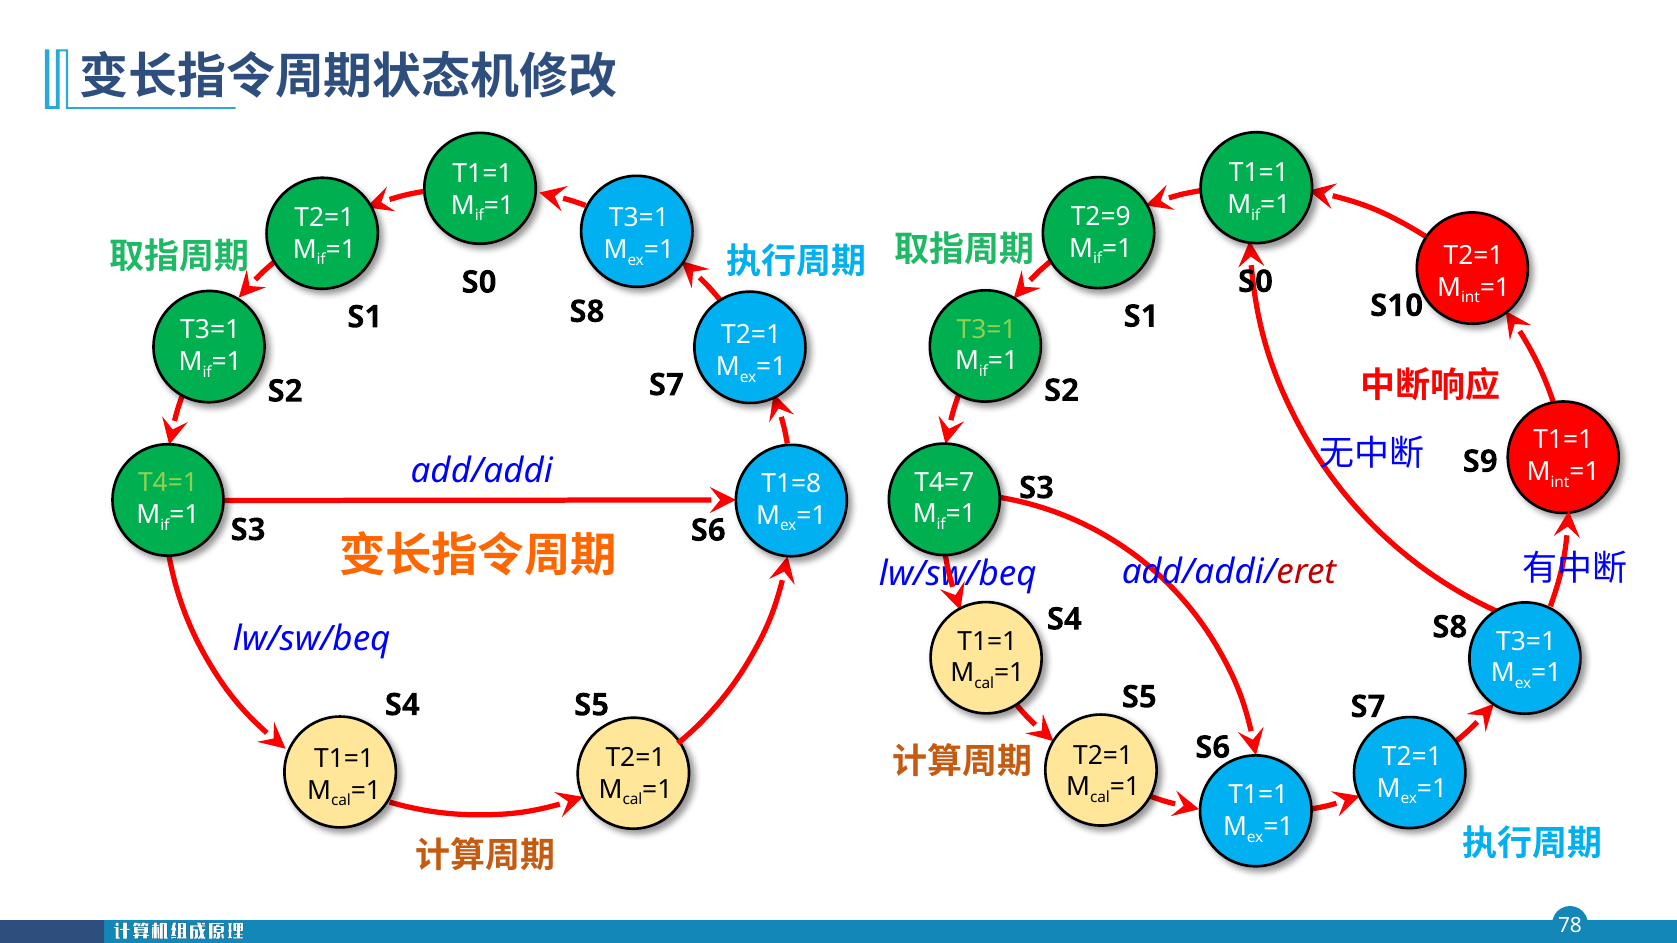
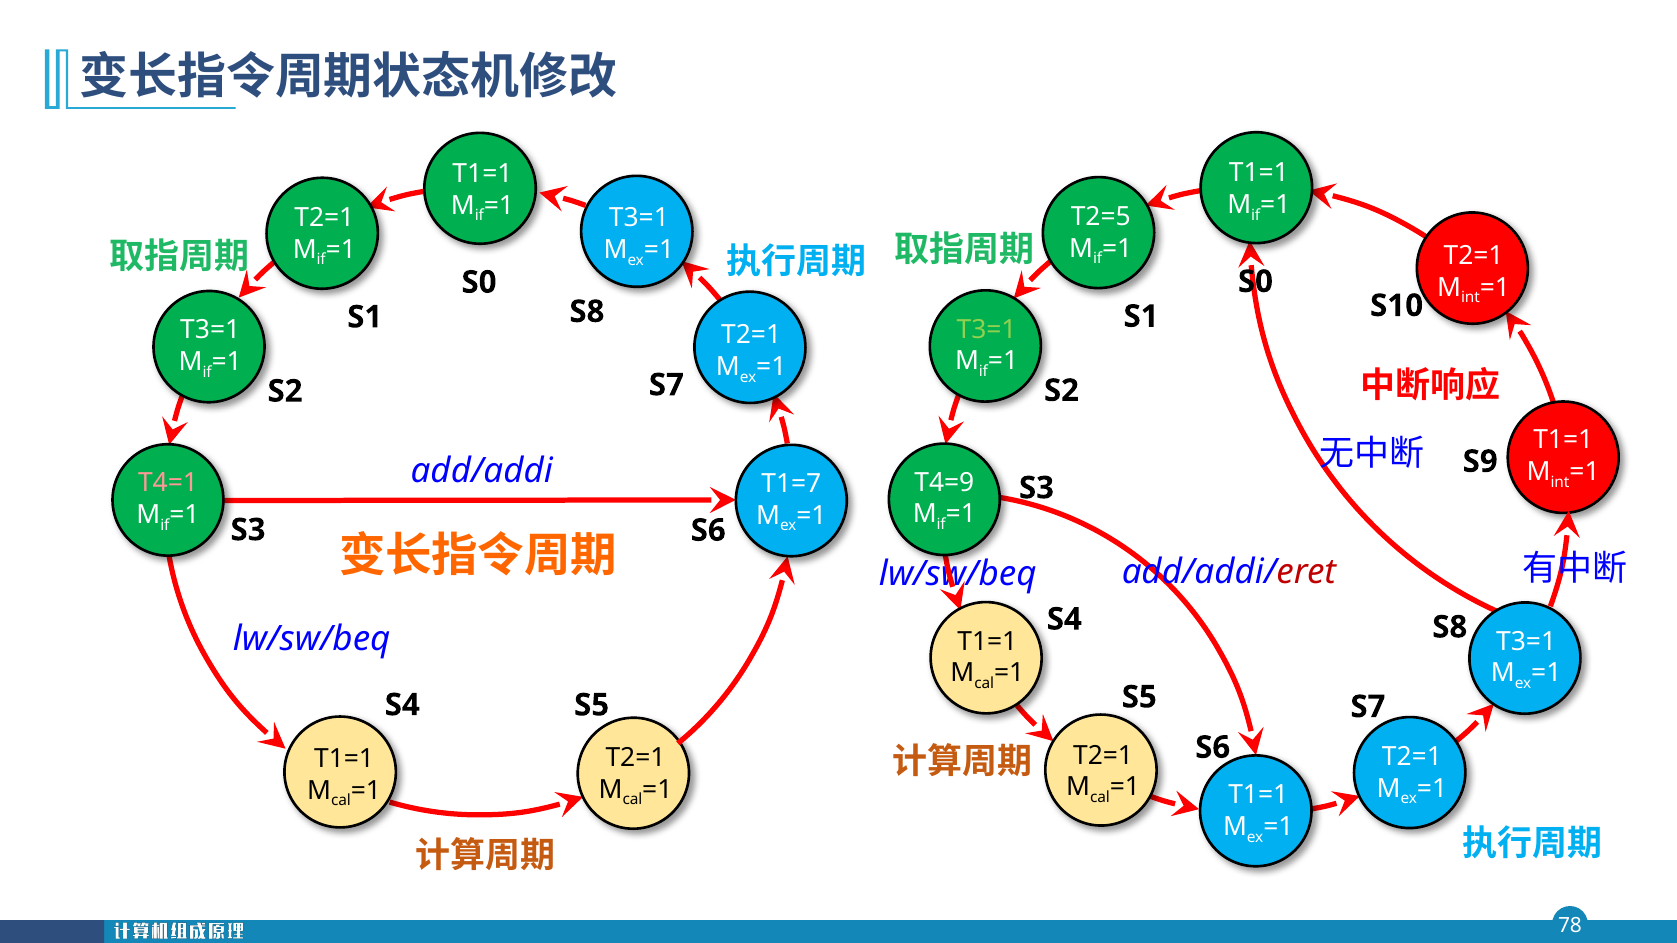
T2=9: T2=9 -> T2=5 (1101, 217)
T4=7: T4=7 -> T4=9 (944, 483)
T4=1 colour: light green -> pink (168, 483)
T1=8: T1=8 -> T1=7 (791, 484)
